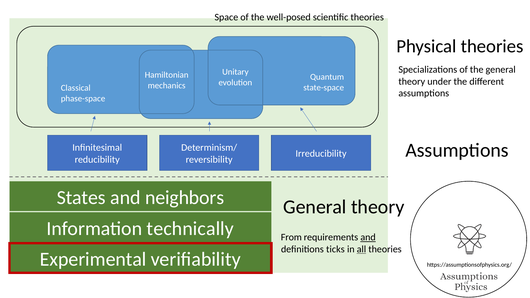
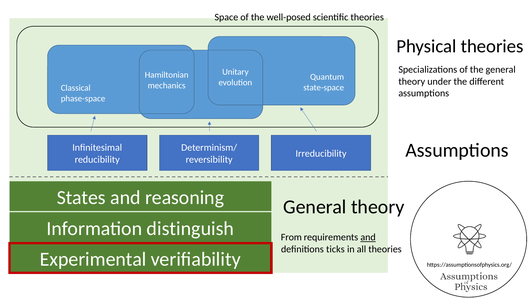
neighbors: neighbors -> reasoning (185, 198)
technically: technically -> distinguish (190, 229)
all underline: present -> none (361, 249)
